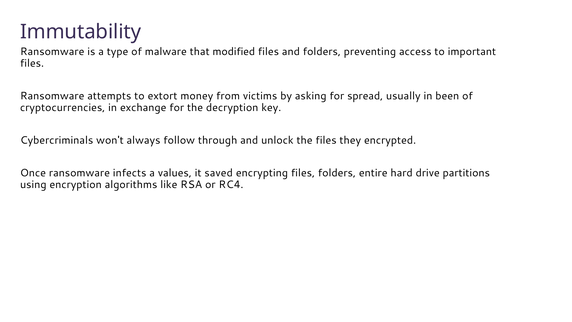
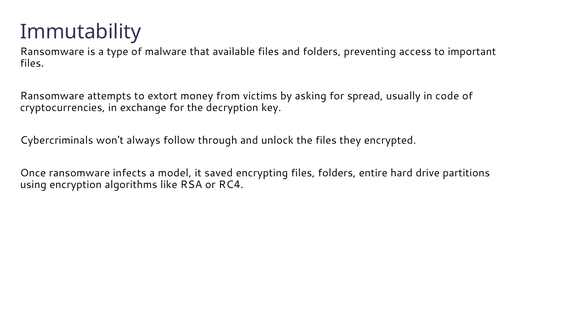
modified: modified -> available (234, 52)
been: been -> code (447, 96)
values: values -> model (175, 173)
